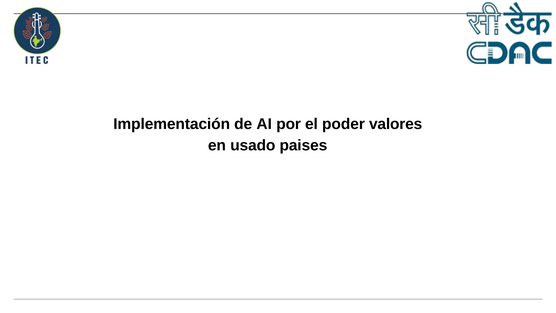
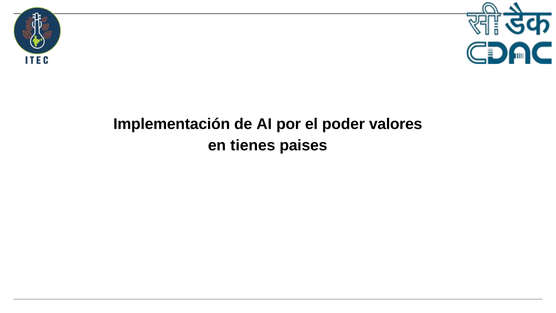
usado: usado -> tienes (253, 145)
